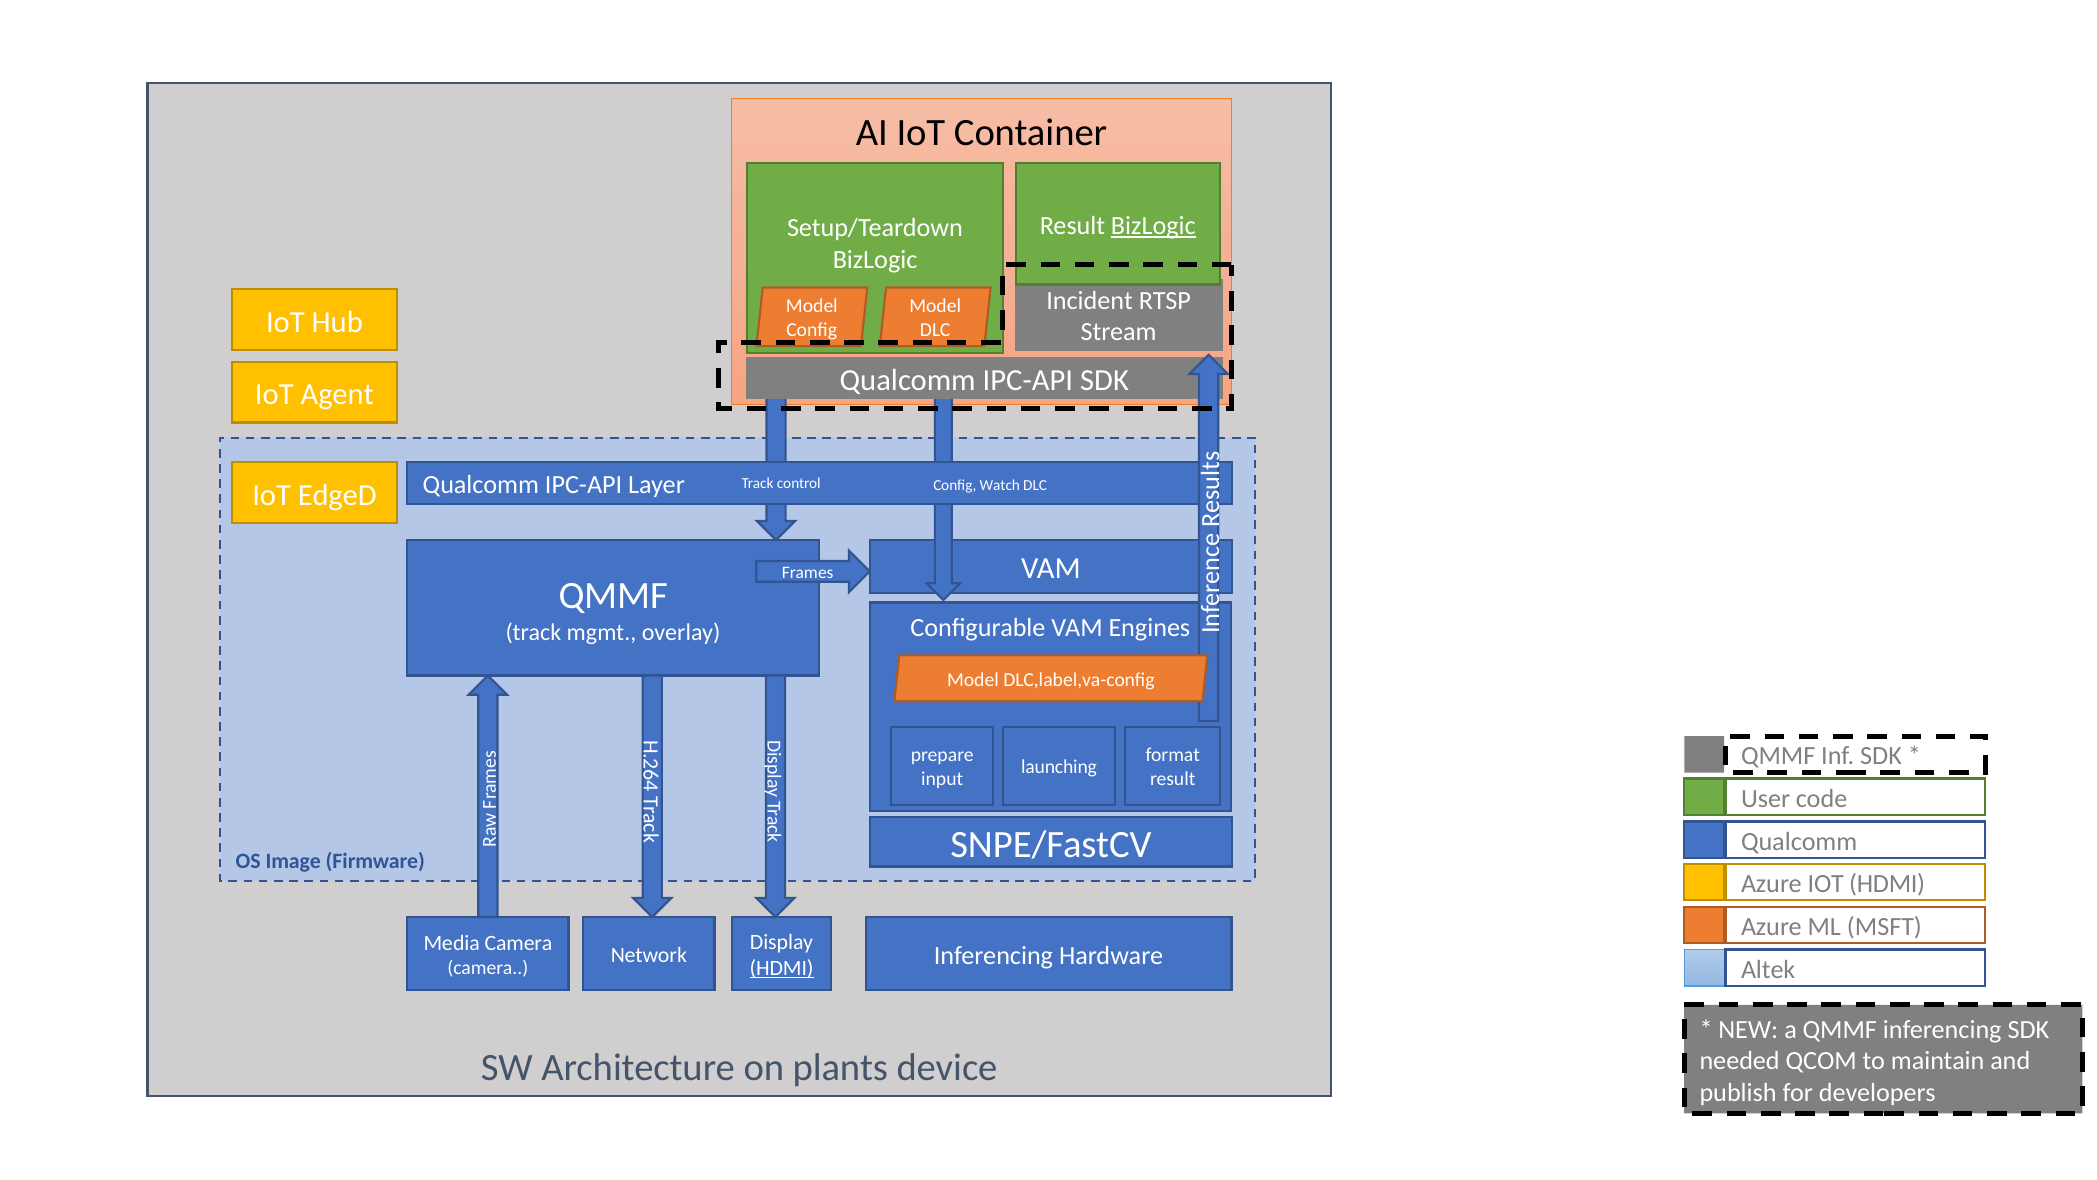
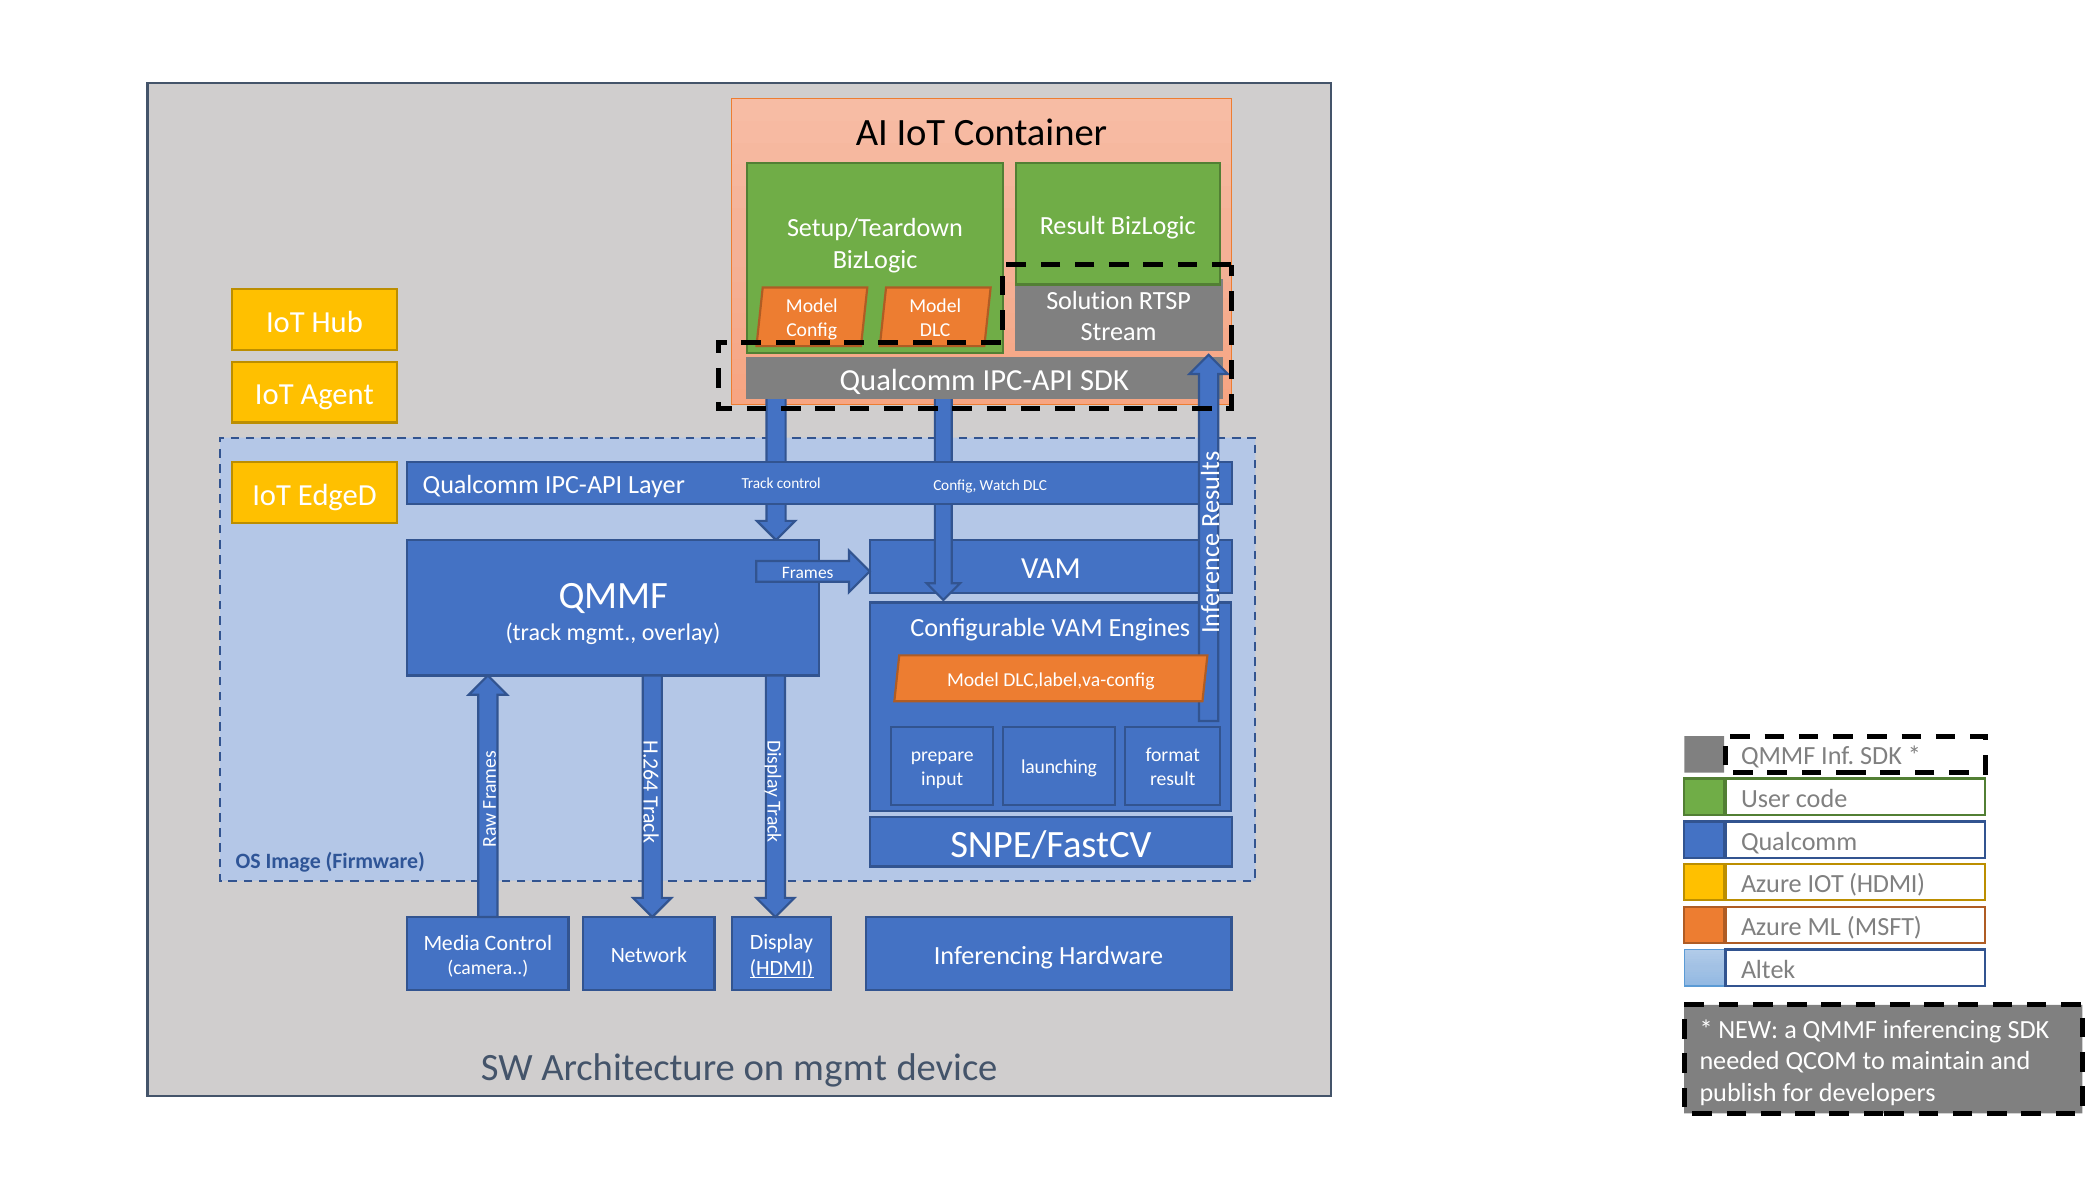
BizLogic underline: present -> none (1153, 226)
Incident: Incident -> Solution (1090, 301)
Media Camera: Camera -> Control (518, 943)
on plants: plants -> mgmt (840, 1068)
